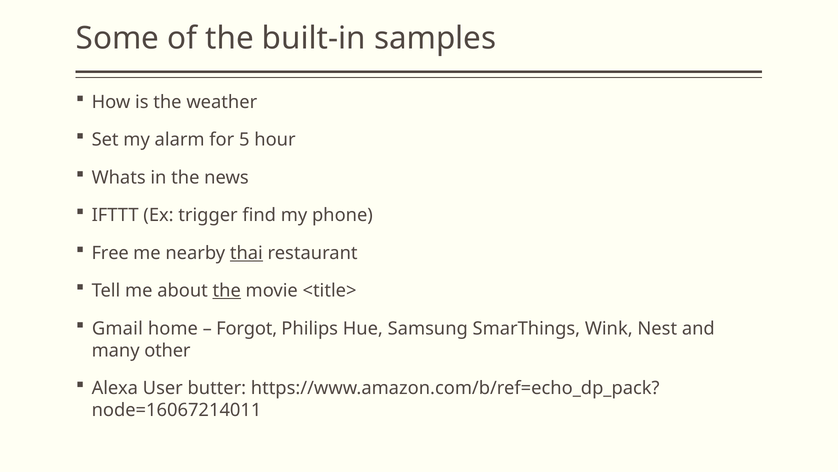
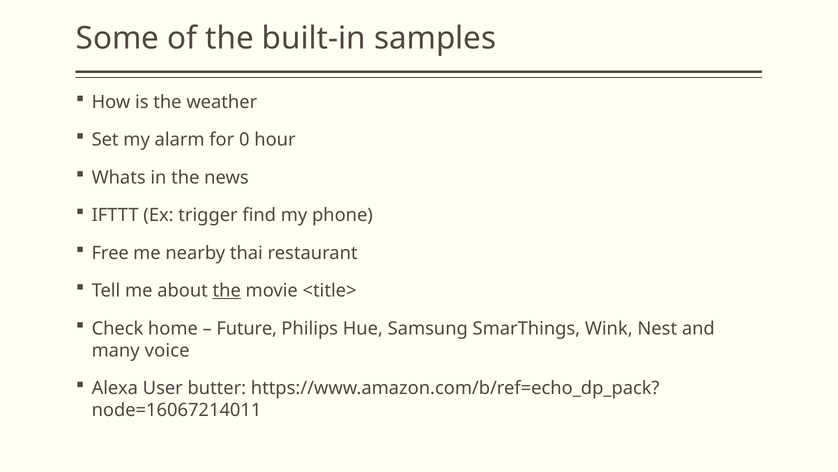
5: 5 -> 0 (244, 140)
thai underline: present -> none (246, 253)
Gmail: Gmail -> Check (117, 328)
Forgot: Forgot -> Future (247, 328)
other: other -> voice (167, 350)
